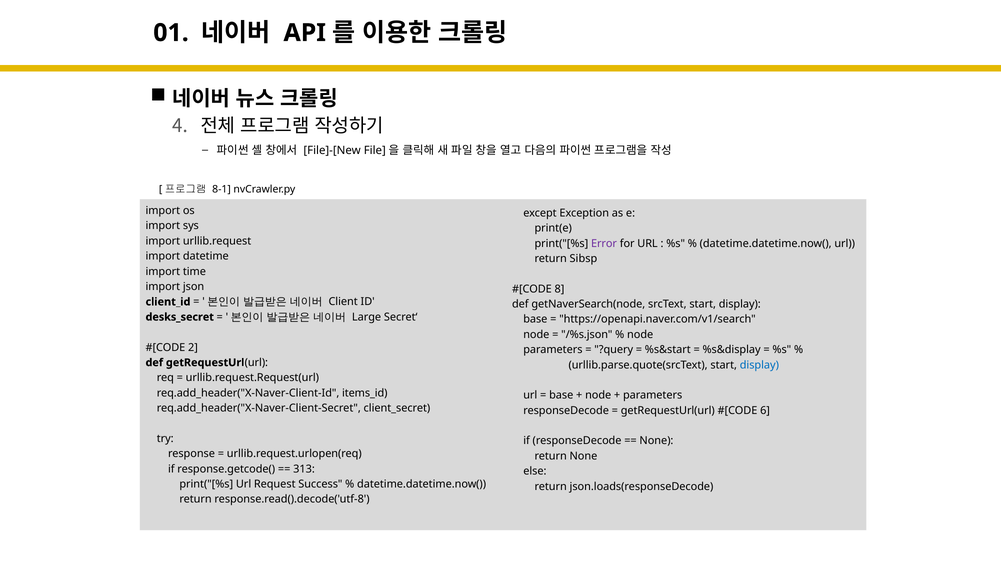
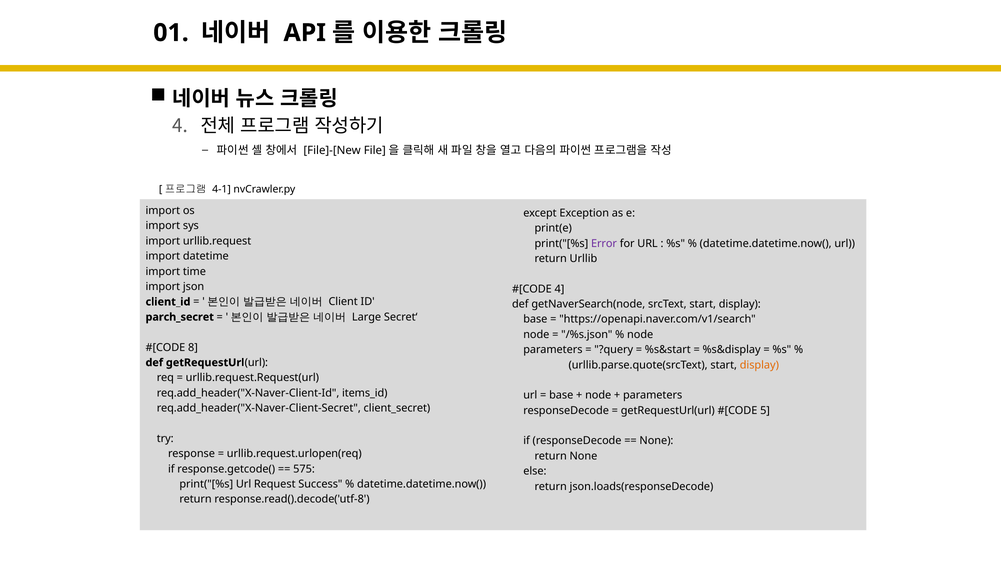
8-1: 8-1 -> 4-1 (222, 189)
Sibsp: Sibsp -> Urllib (583, 259)
8: 8 -> 4 (559, 289)
desks_secret: desks_secret -> parch_secret (180, 317)
2: 2 -> 8 (193, 347)
display colour: blue -> orange (759, 365)
6: 6 -> 5 (765, 411)
313: 313 -> 575 (304, 469)
